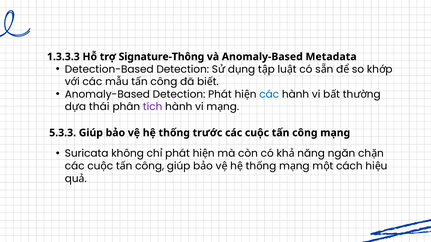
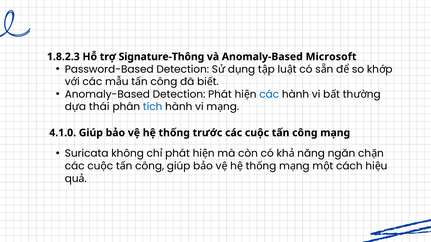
1.3.3.3: 1.3.3.3 -> 1.8.2.3 (63, 57)
Metadata: Metadata -> Microsoft (331, 57)
Detection-Based: Detection-Based -> Password-Based (109, 69)
tích colour: purple -> blue (153, 107)
5.3.3: 5.3.3 -> 4.1.0 (63, 133)
